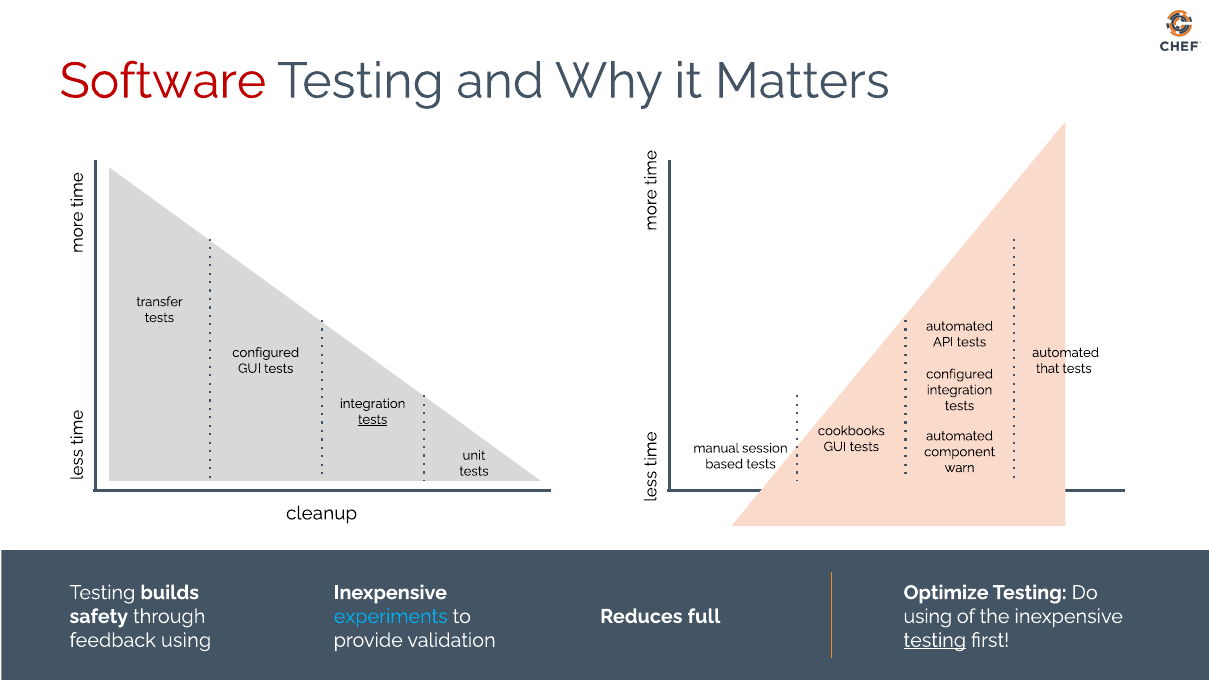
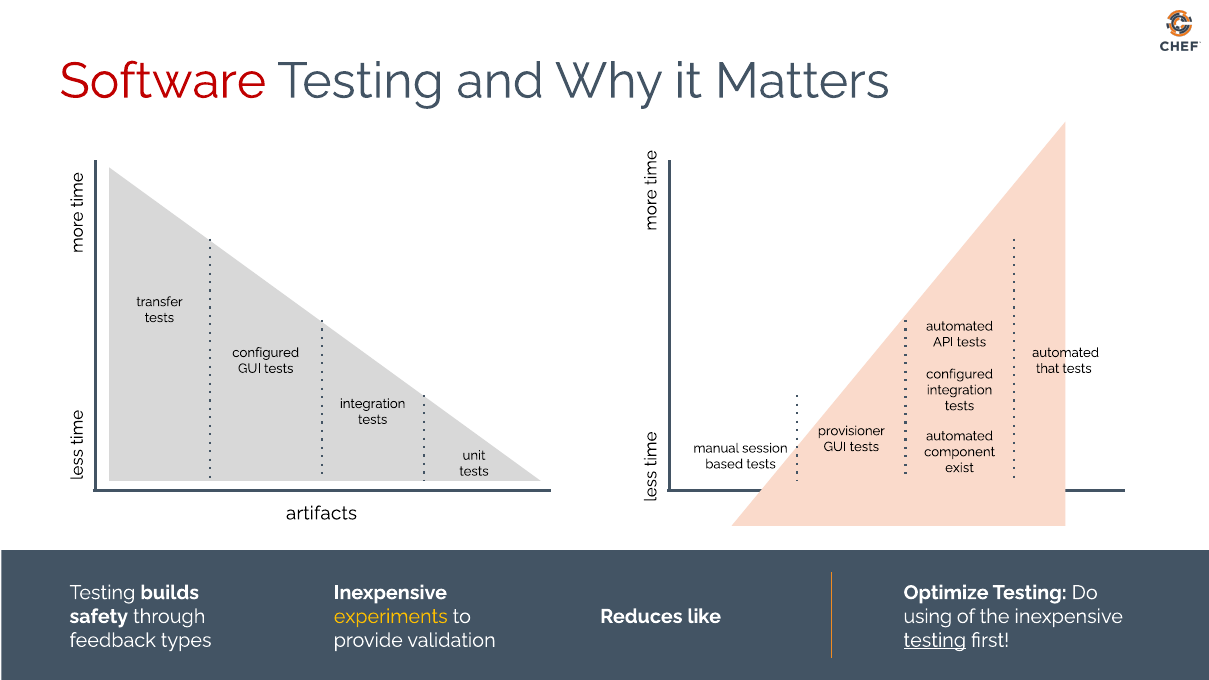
tests underline: present -> none (373, 420)
cookbooks: cookbooks -> provisioner (851, 431)
warn: warn -> exist (959, 468)
cleanup: cleanup -> artifacts (322, 513)
experiments colour: light blue -> yellow (391, 616)
full: full -> like (704, 616)
feedback using: using -> types (186, 640)
